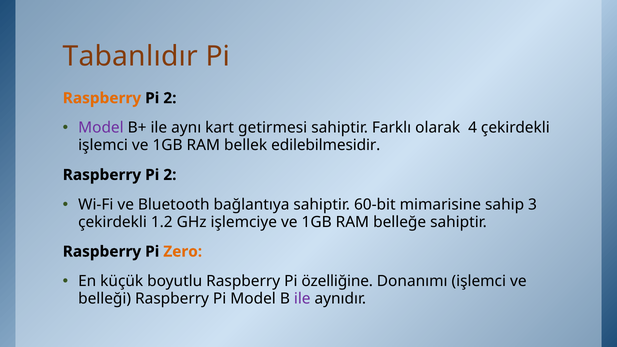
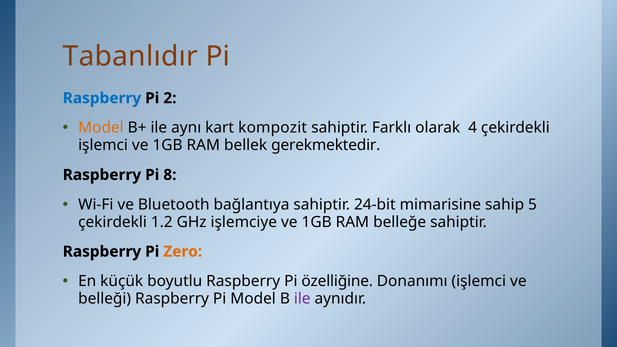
Raspberry colour: orange -> blue (102, 98)
Model colour: purple -> orange (101, 128)
getirmesi: getirmesi -> kompozit (273, 128)
edilebilmesidir: edilebilmesidir -> gerekmektedir (326, 145)
2: 2 -> 8 (170, 175)
60-bit: 60-bit -> 24-bit (375, 205)
3: 3 -> 5 (533, 205)
